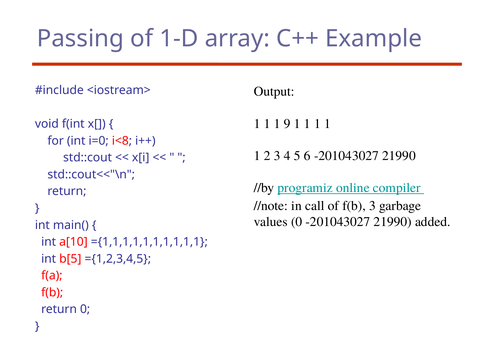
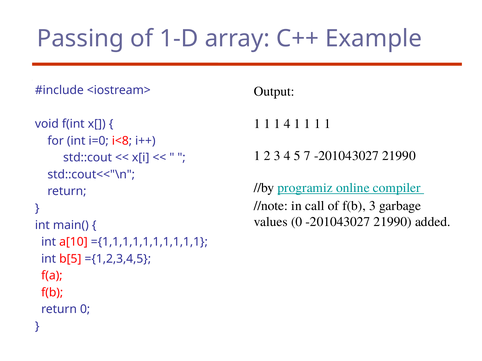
1 9: 9 -> 4 (287, 124)
6: 6 -> 7 (307, 156)
